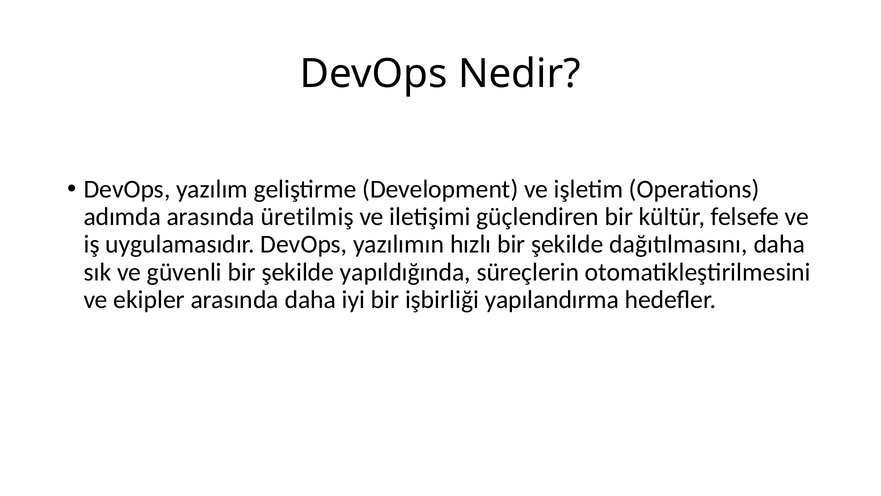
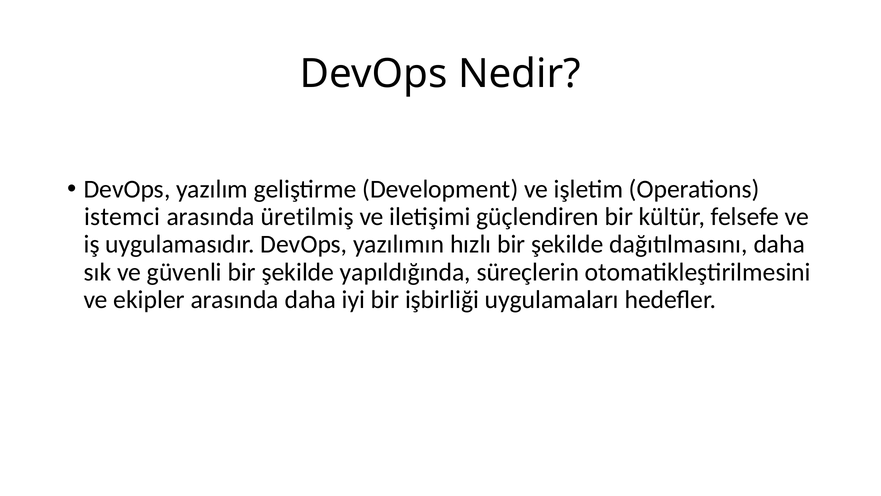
adımda: adımda -> istemci (122, 217)
yapılandırma: yapılandırma -> uygulamaları (552, 300)
